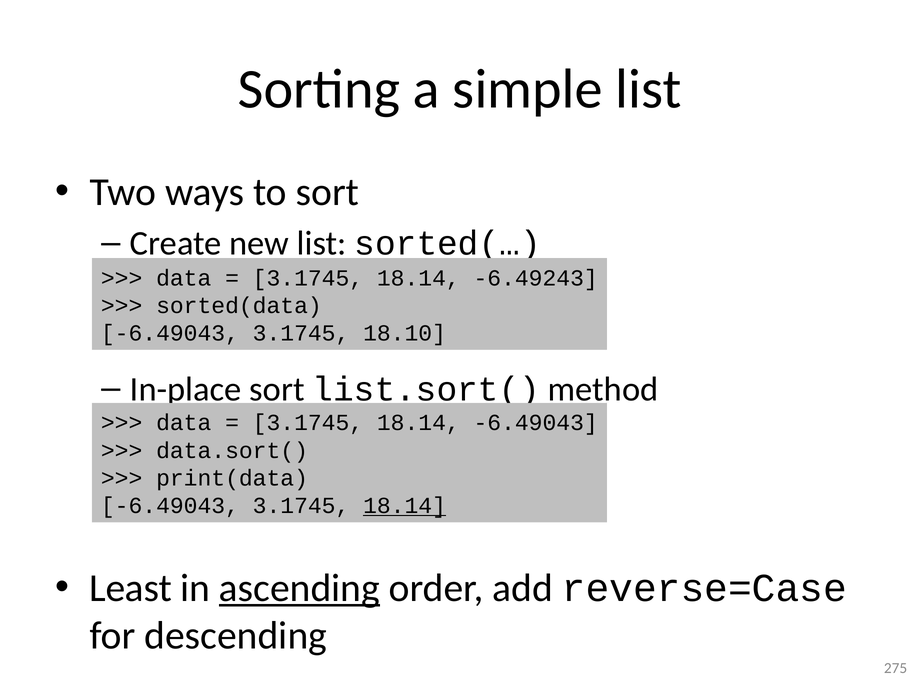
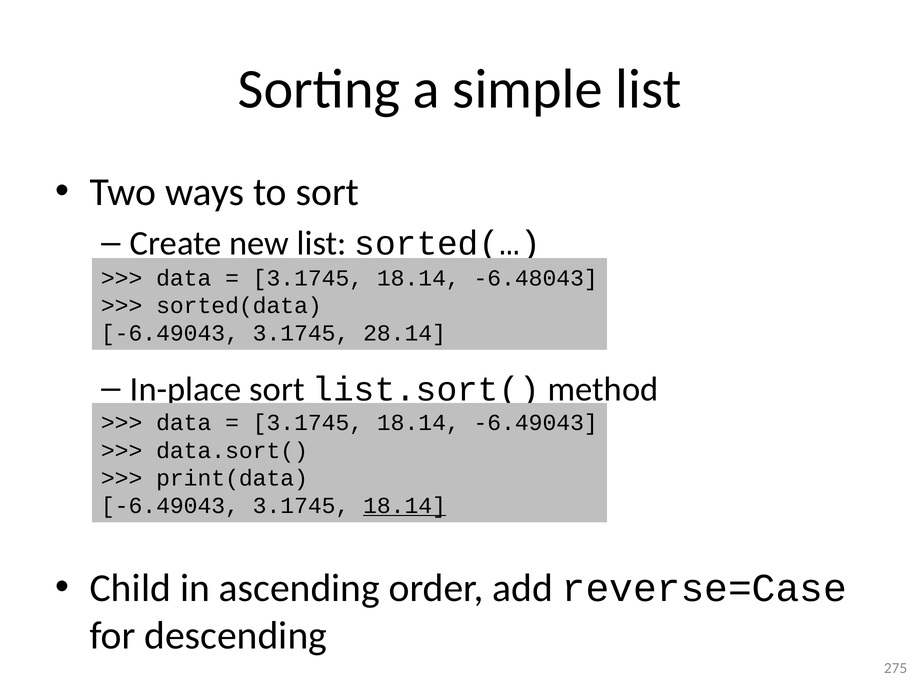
-6.49243: -6.49243 -> -6.48043 (536, 278)
18.10: 18.10 -> 28.14 (405, 333)
Least: Least -> Child (130, 588)
ascending underline: present -> none (299, 588)
